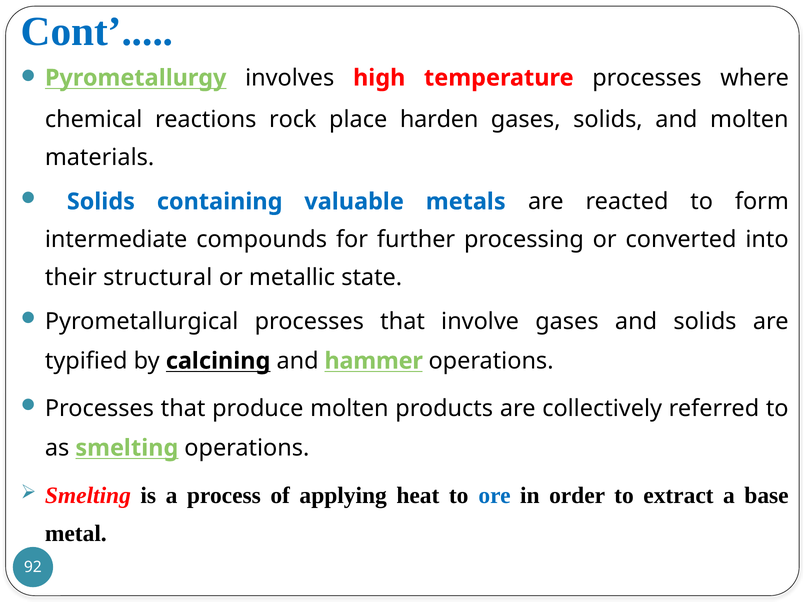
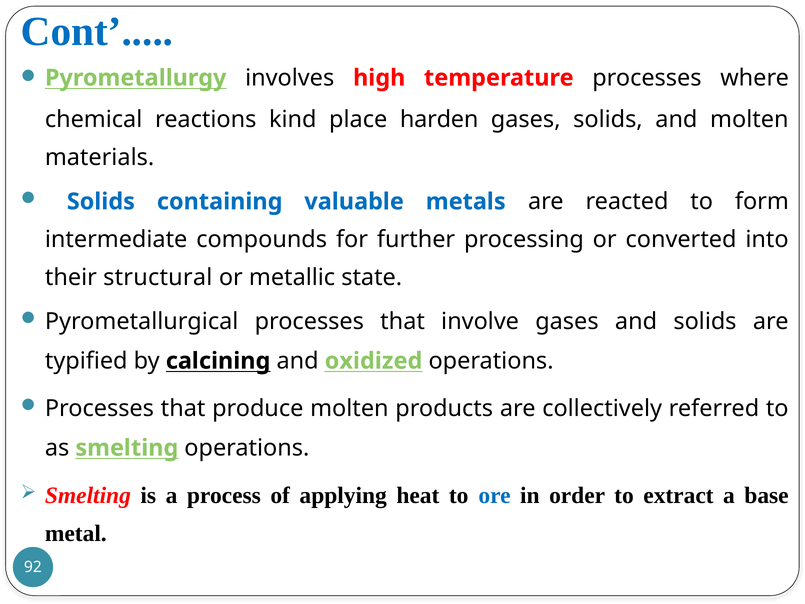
rock: rock -> kind (293, 120)
hammer: hammer -> oxidized (374, 361)
